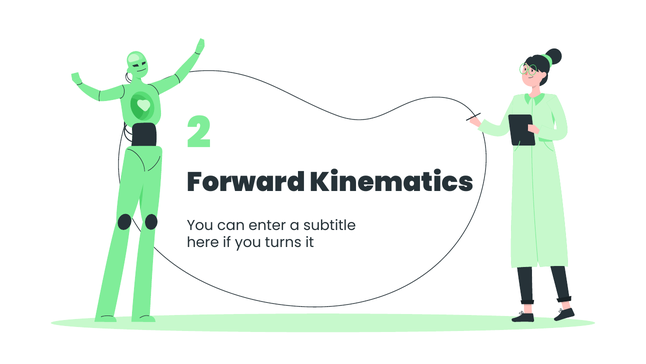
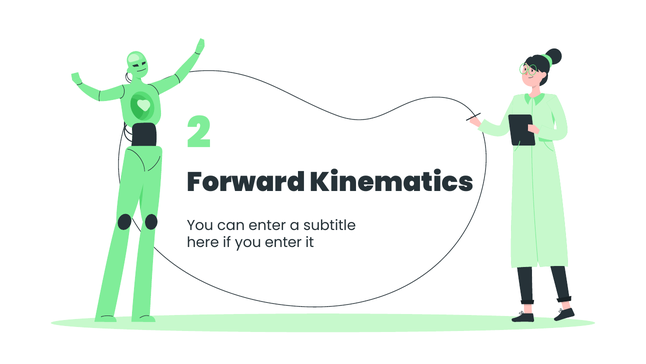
you turns: turns -> enter (283, 242)
